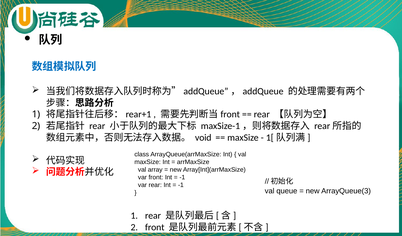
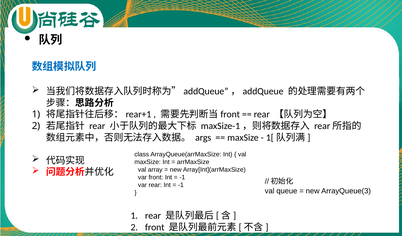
void: void -> args (203, 138)
